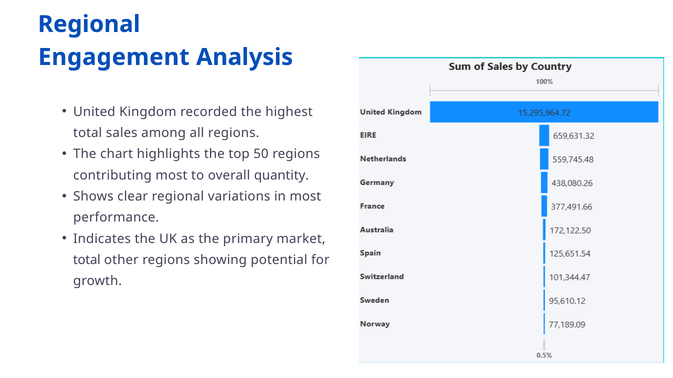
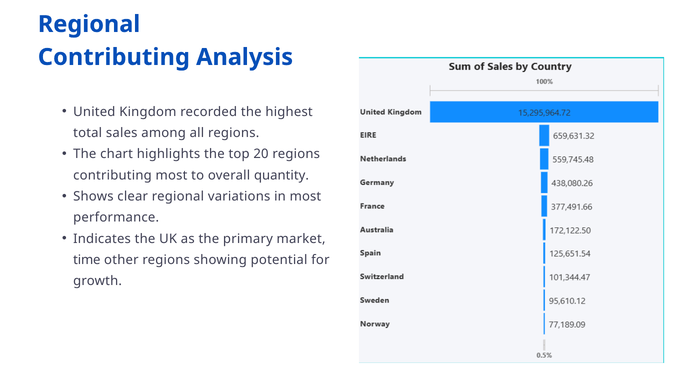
Engagement: Engagement -> Contributing (114, 57)
50: 50 -> 20 (261, 154)
total: total -> time (87, 260)
